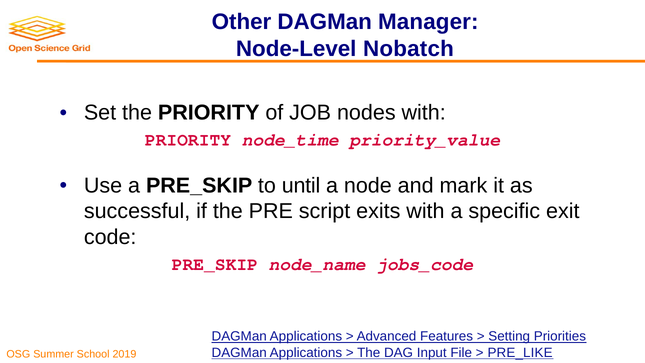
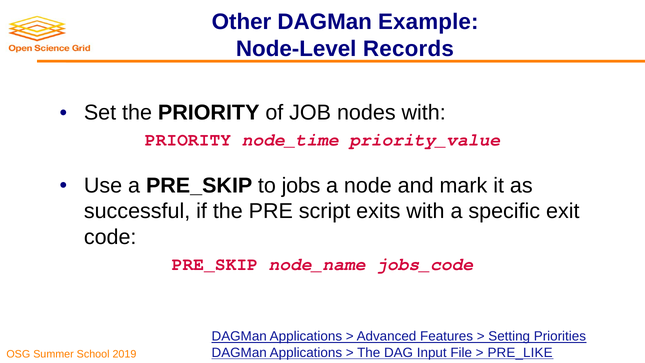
Manager: Manager -> Example (428, 22)
Nobatch: Nobatch -> Records (408, 49)
until: until -> jobs (301, 185)
